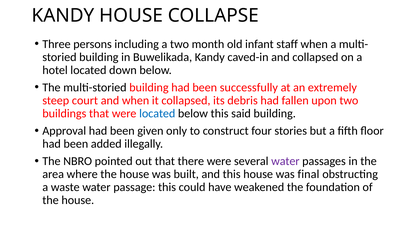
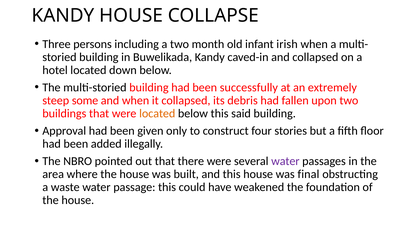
staff: staff -> irish (287, 44)
court: court -> some (85, 100)
located colour: blue -> orange (157, 113)
